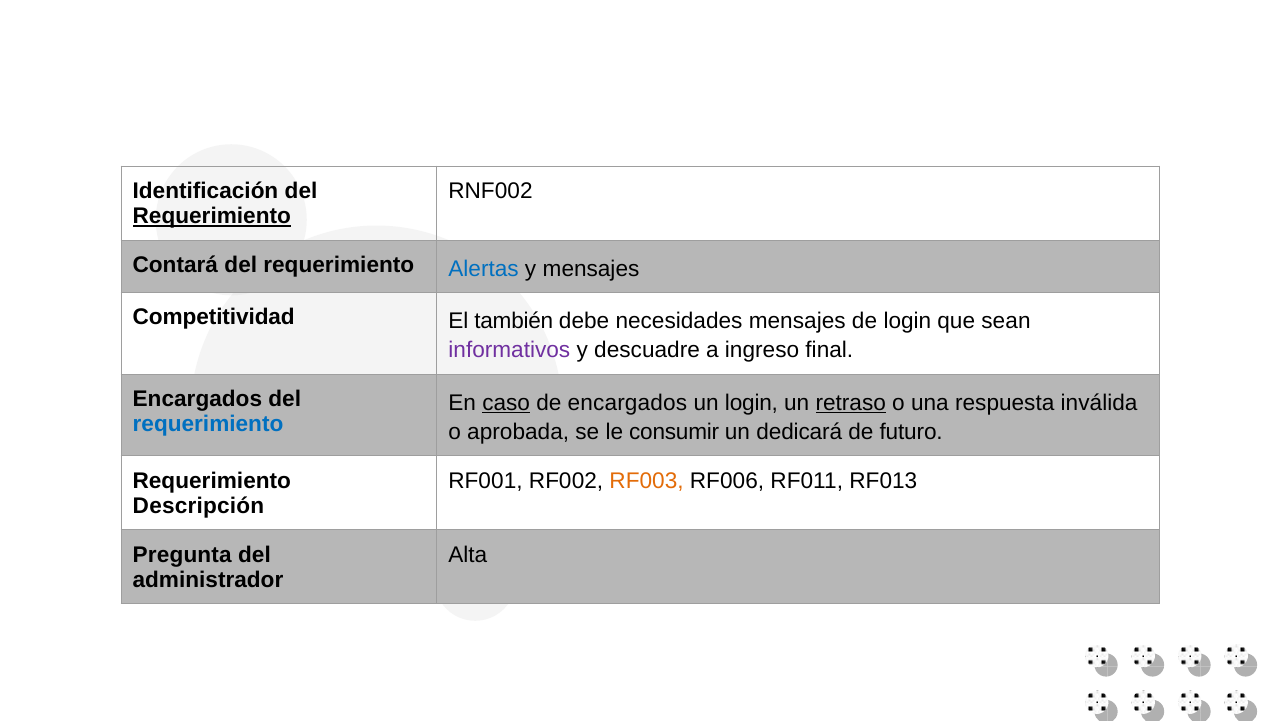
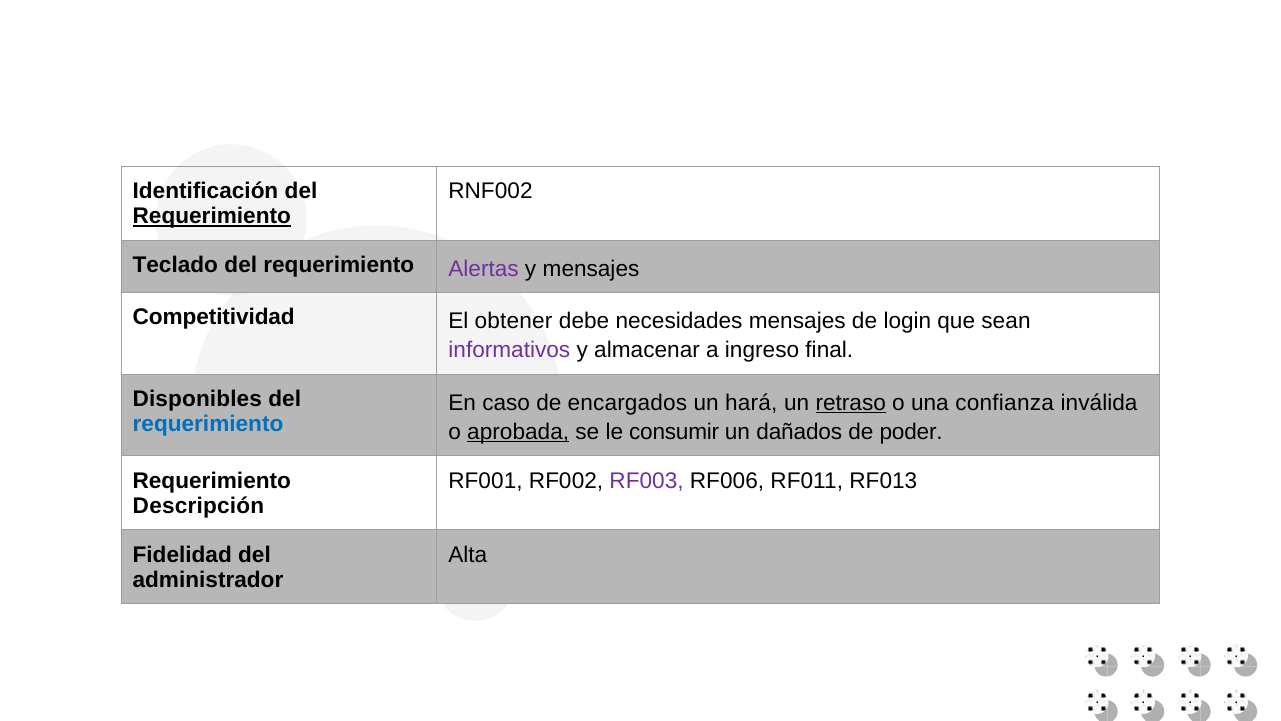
Contará: Contará -> Teclado (175, 265)
Alertas colour: blue -> purple (484, 269)
también: también -> obtener (514, 321)
descuadre: descuadre -> almacenar (647, 350)
Encargados: Encargados -> Disponibles (197, 399)
caso underline: present -> none (506, 403)
un login: login -> hará (751, 403)
respuesta: respuesta -> confianza (1005, 403)
aprobada underline: none -> present (518, 432)
dedicará: dedicará -> dañados (799, 432)
futuro: futuro -> poder (911, 432)
RF003 colour: orange -> purple (647, 480)
Pregunta: Pregunta -> Fidelidad (182, 554)
